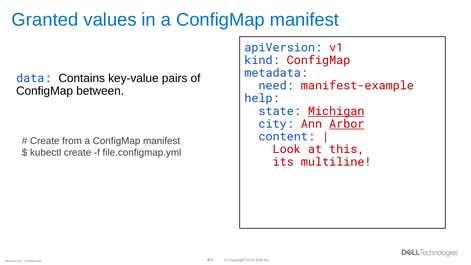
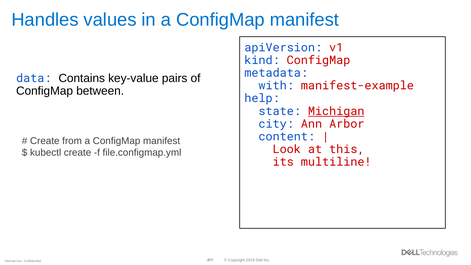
Granted: Granted -> Handles (45, 20)
need: need -> with (276, 86)
Arbor underline: present -> none (347, 124)
